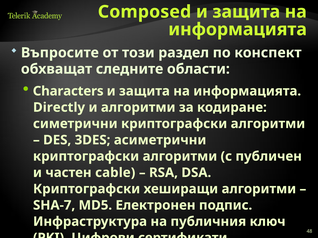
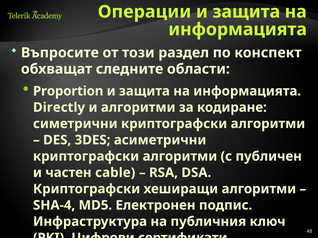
Composed: Composed -> Операции (145, 12)
Characters: Characters -> Proportion (68, 91)
SHA-7: SHA-7 -> SHA-4 (54, 206)
